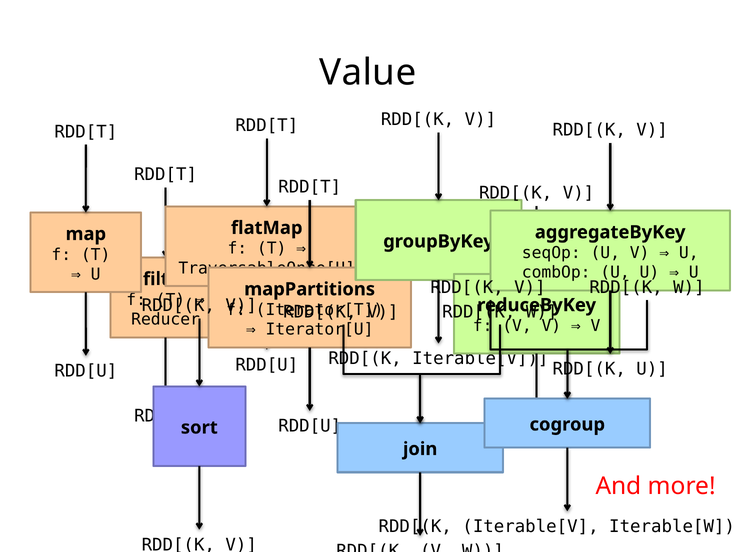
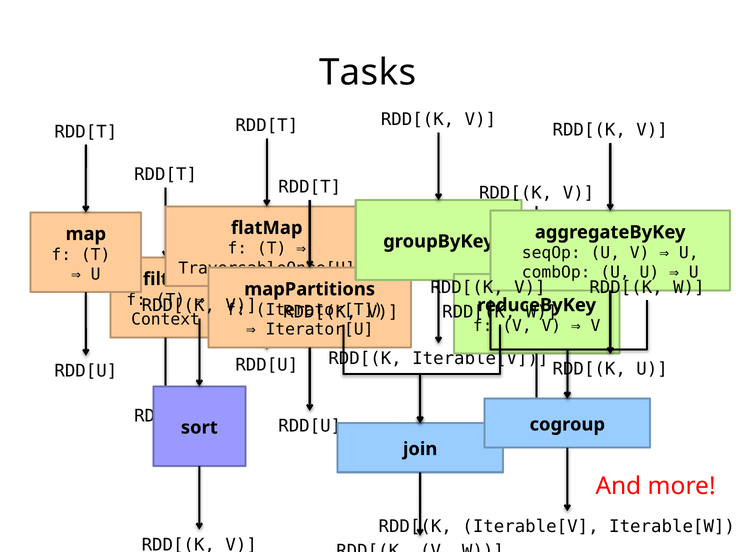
Value: Value -> Tasks (368, 72)
Reducer: Reducer -> Context (166, 319)
